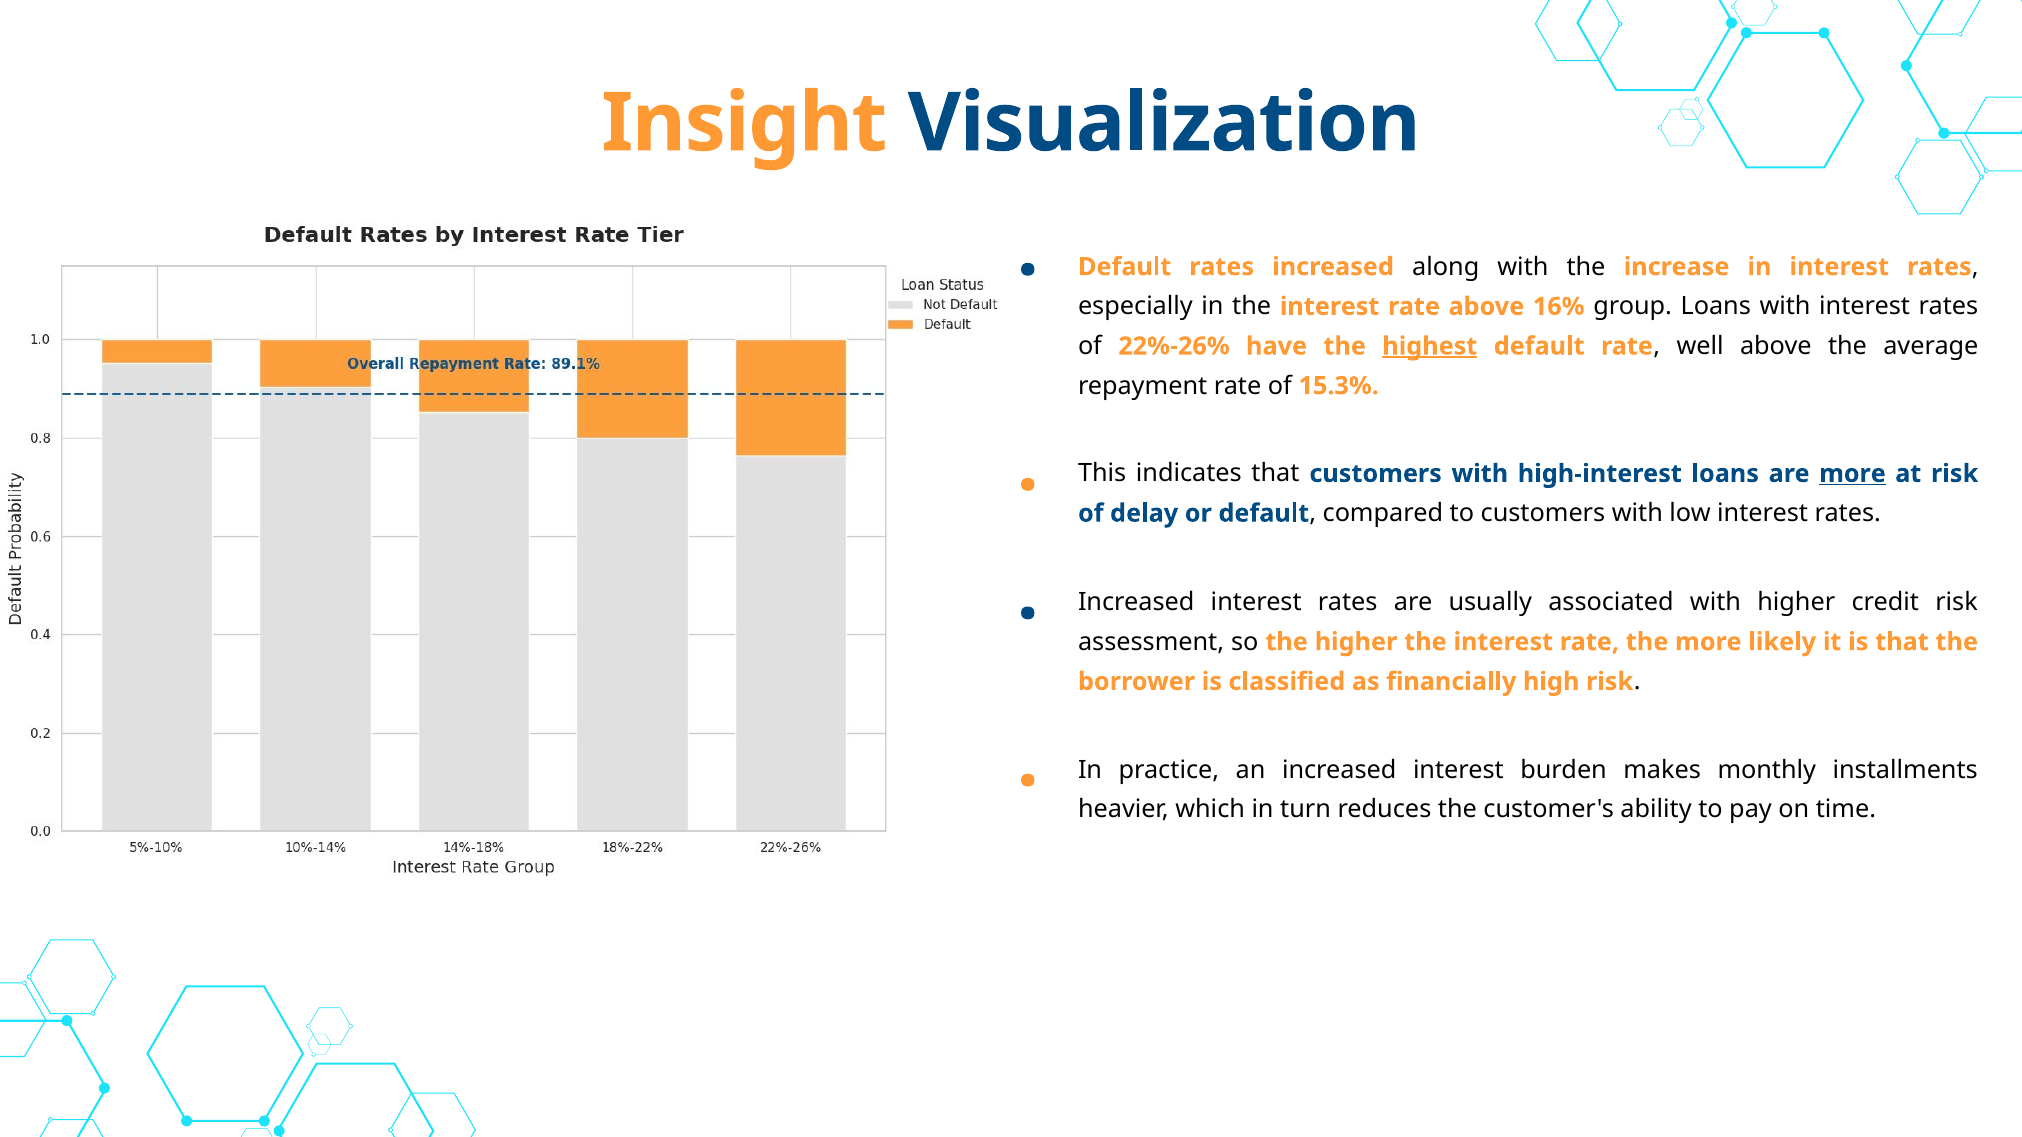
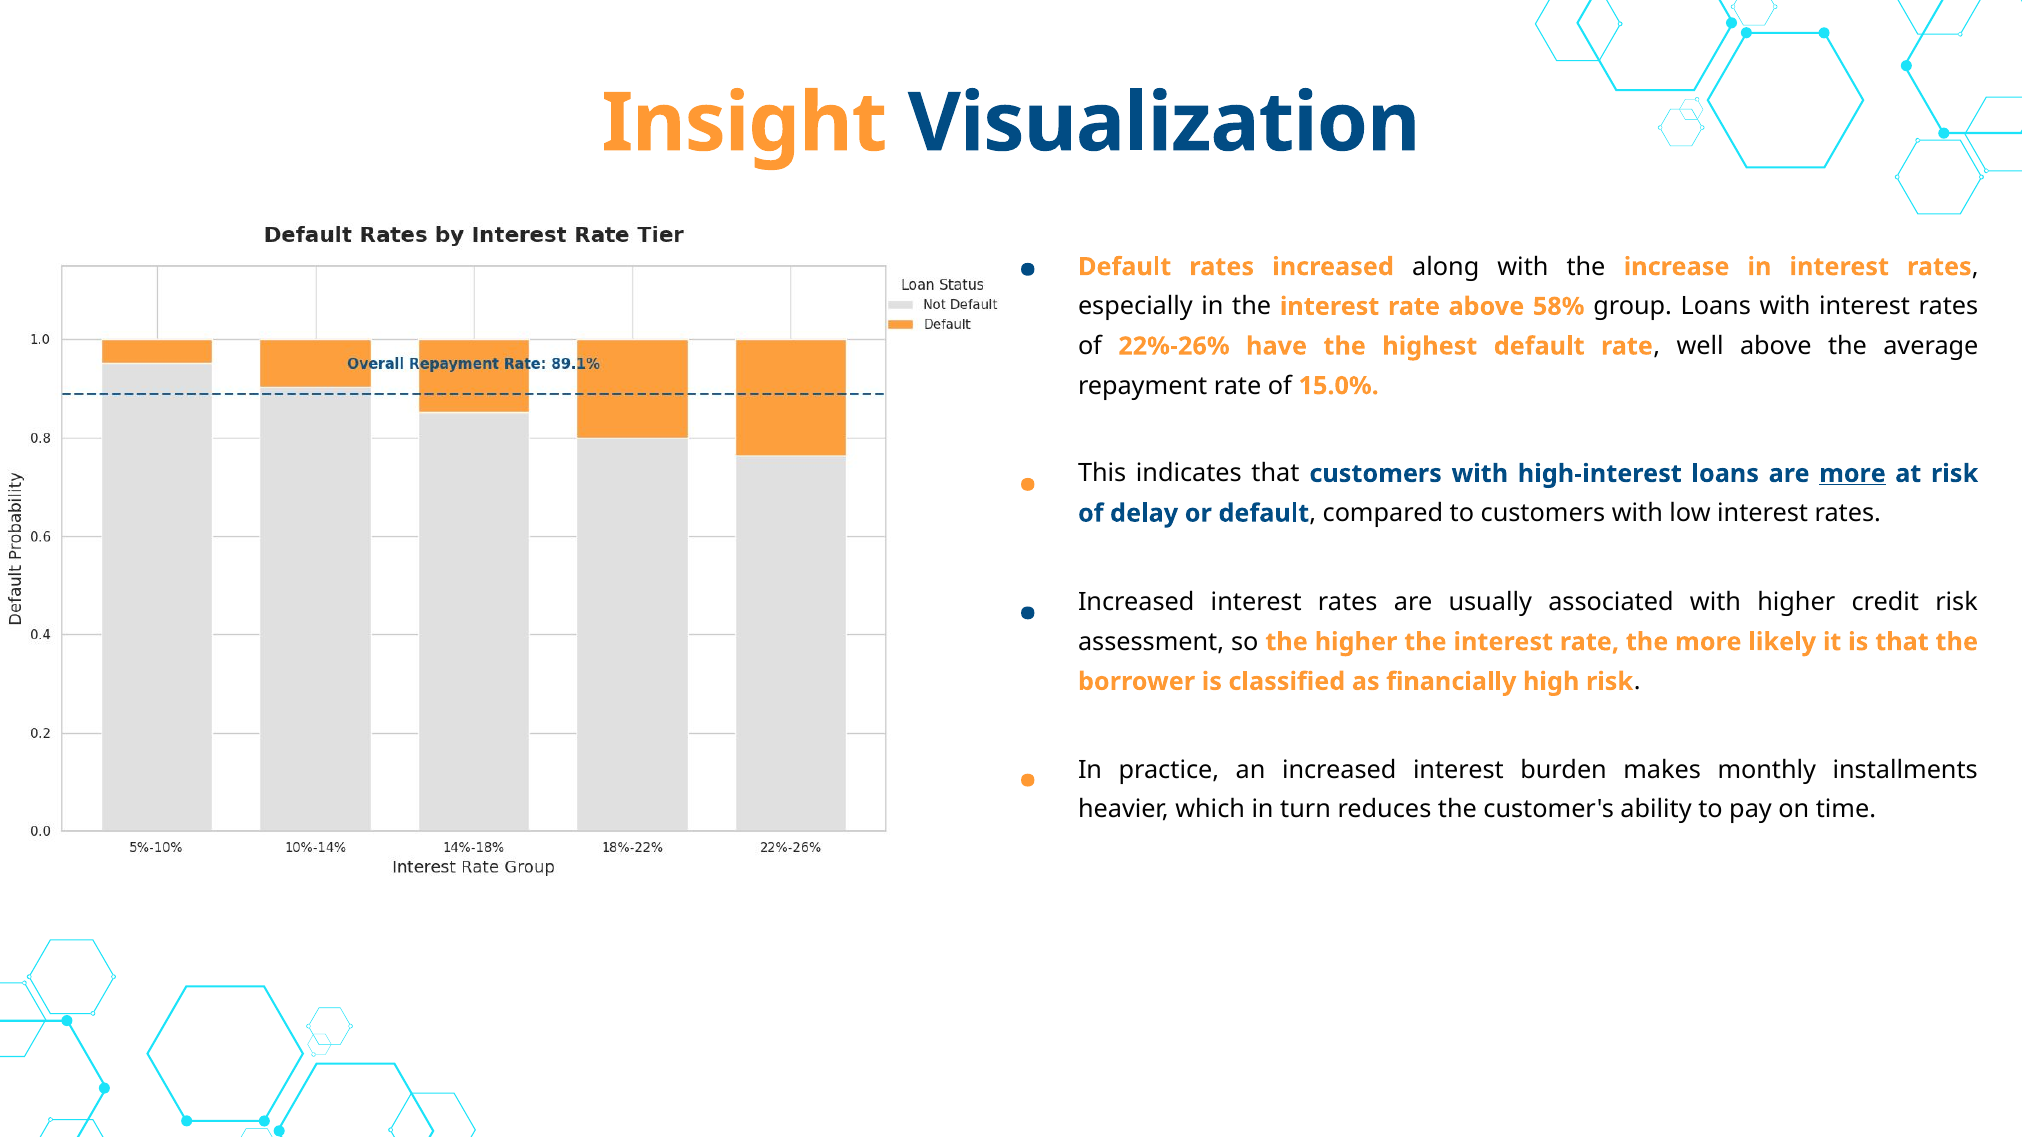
16%: 16% -> 58% (1559, 307)
highest underline: present -> none (1430, 346)
15.3%: 15.3% -> 15.0% (1339, 386)
